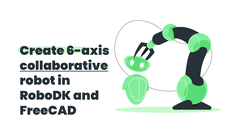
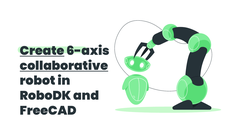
Create underline: none -> present (42, 51)
